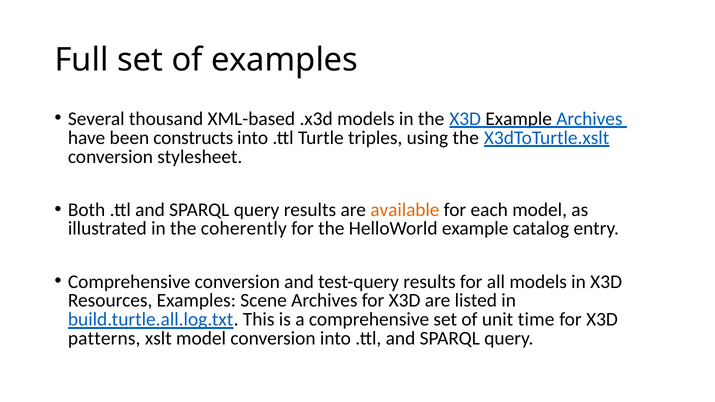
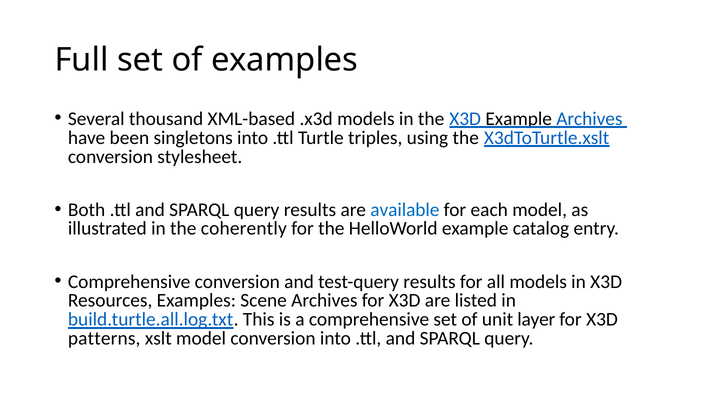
constructs: constructs -> singletons (193, 138)
available colour: orange -> blue (405, 210)
time: time -> layer (536, 320)
